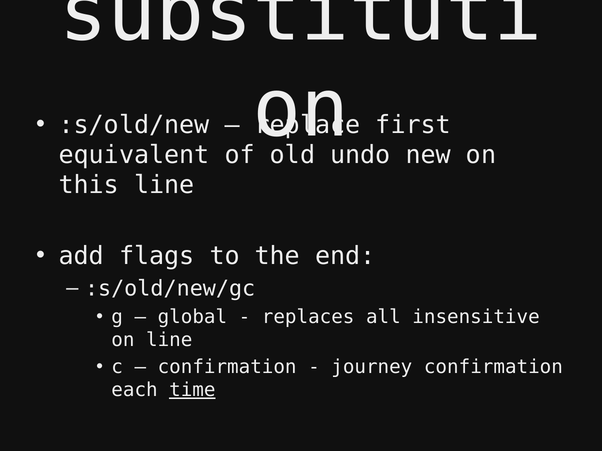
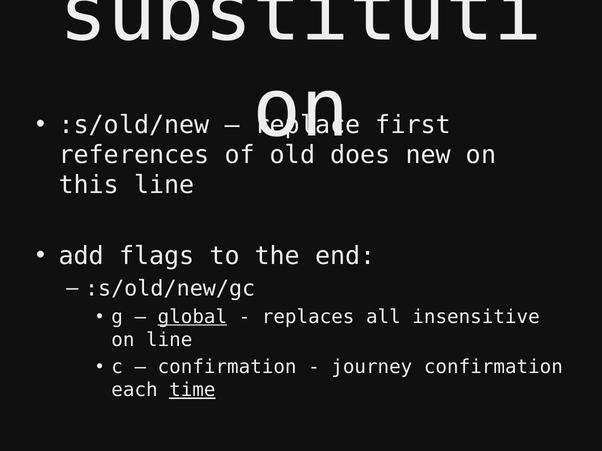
equivalent: equivalent -> references (134, 155)
undo: undo -> does (360, 155)
global underline: none -> present (192, 317)
